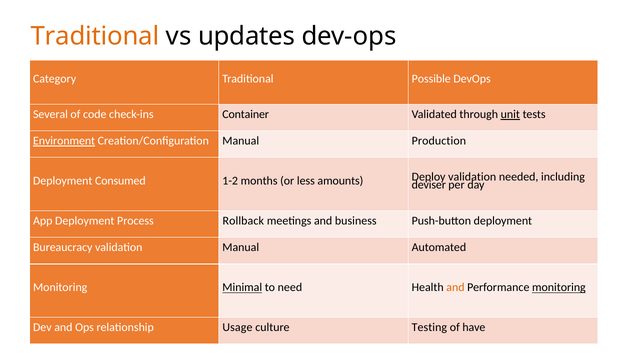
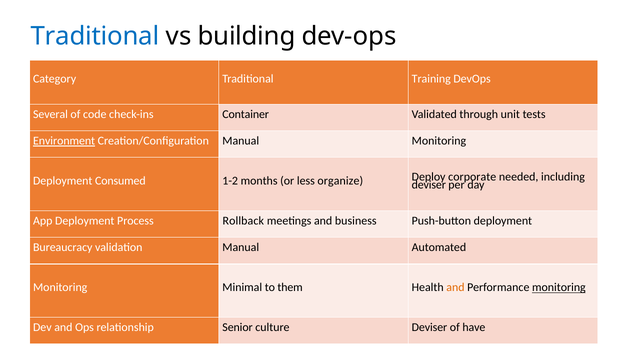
Traditional colour: orange -> blue (95, 36)
updates: updates -> building (247, 36)
Possible: Possible -> Training (431, 79)
unit underline: present -> none (510, 114)
Manual Production: Production -> Monitoring (439, 141)
amounts: amounts -> organize (340, 181)
Deploy validation: validation -> corporate (472, 177)
Minimal underline: present -> none (242, 288)
need: need -> them (290, 288)
Usage: Usage -> Senior (238, 328)
culture Testing: Testing -> Deviser (429, 328)
